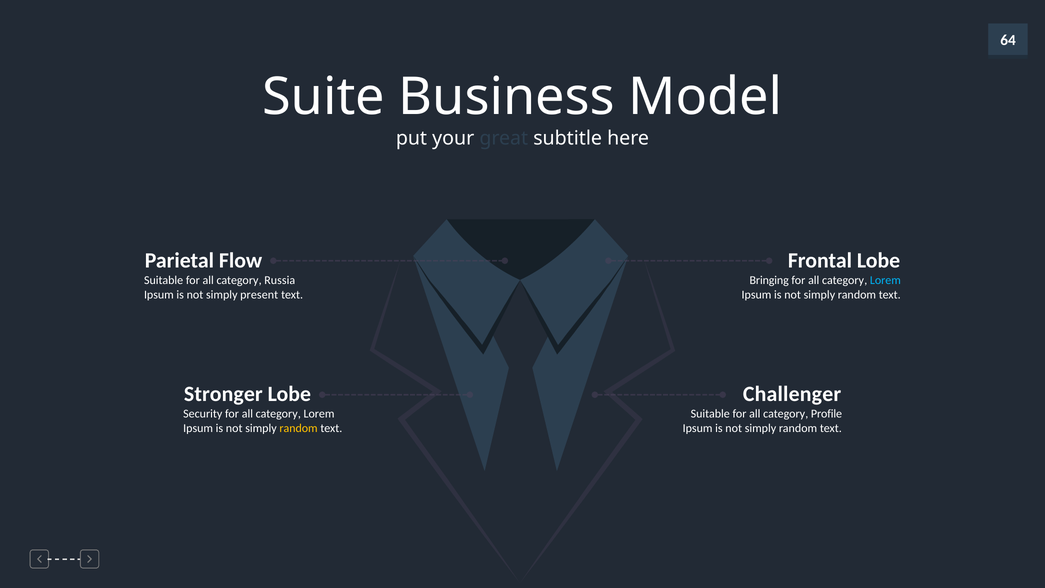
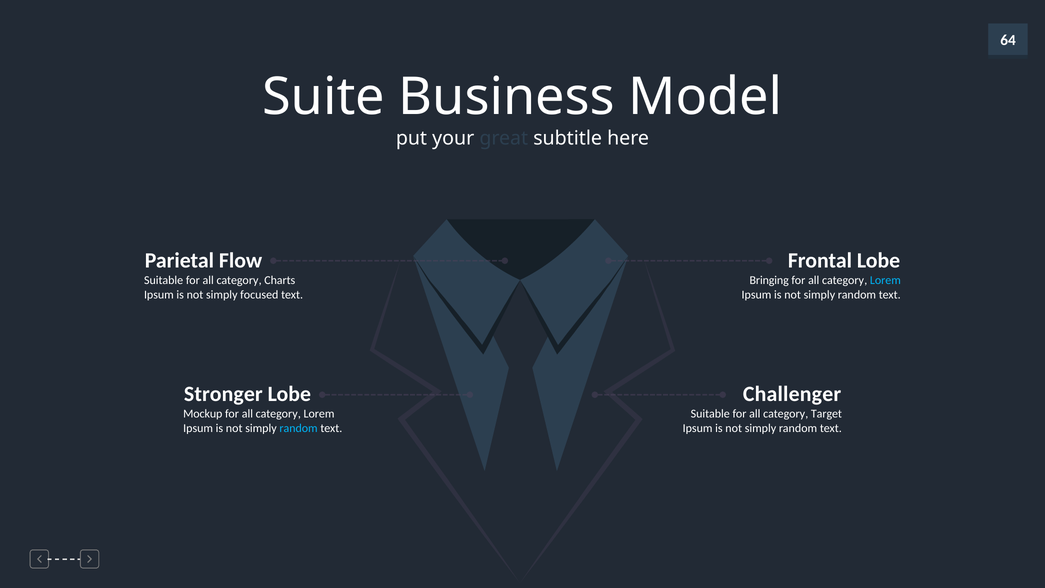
Russia: Russia -> Charts (280, 280)
present: present -> focused (259, 295)
Security: Security -> Mockup (203, 414)
Profile: Profile -> Target (826, 414)
random colour: yellow -> light blue (299, 428)
